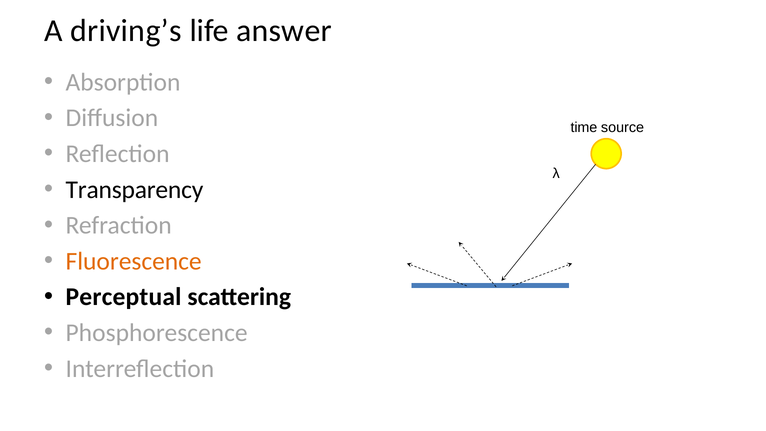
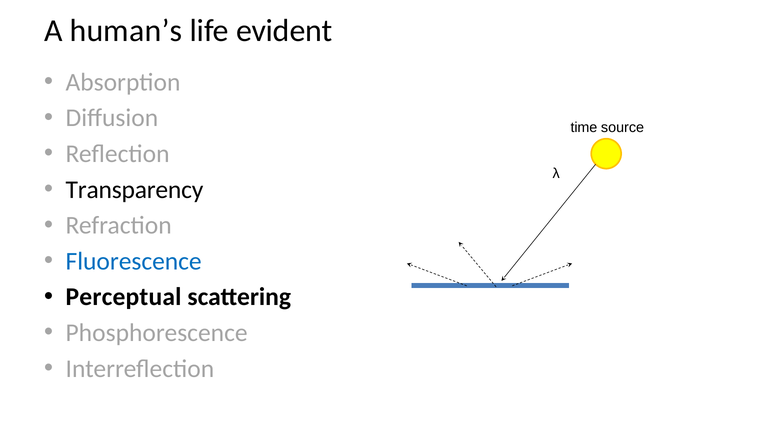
driving’s: driving’s -> human’s (126, 31)
answer: answer -> evident (284, 31)
Fluorescence colour: orange -> blue (134, 261)
